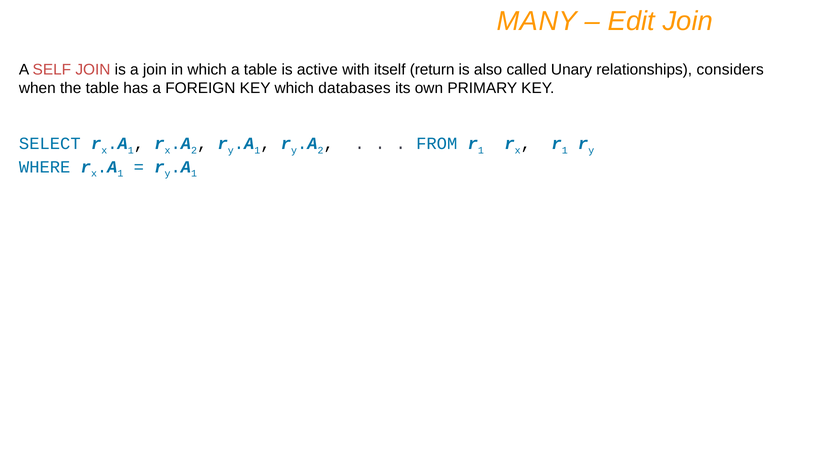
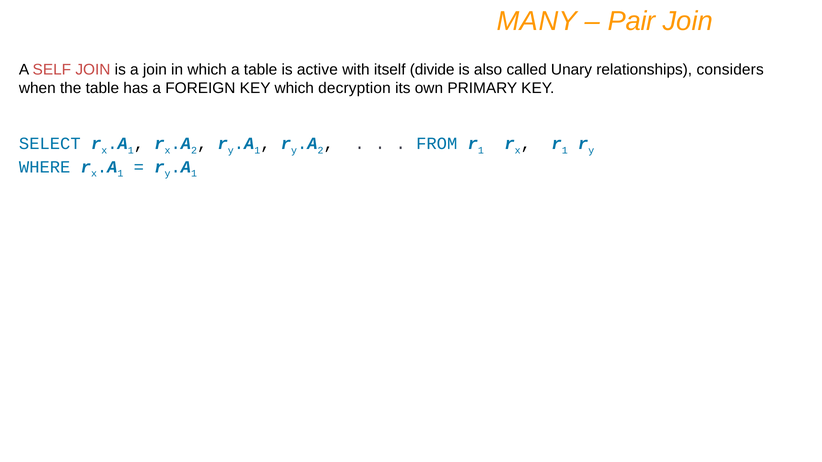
Edit: Edit -> Pair (632, 21)
return: return -> divide (432, 70)
databases: databases -> decryption (354, 88)
